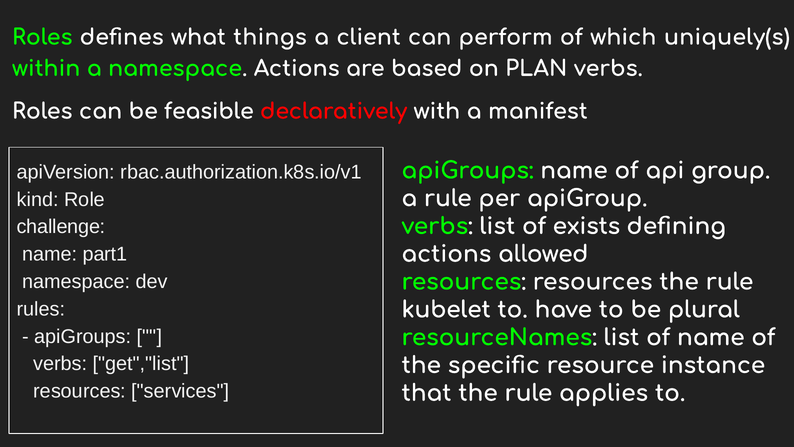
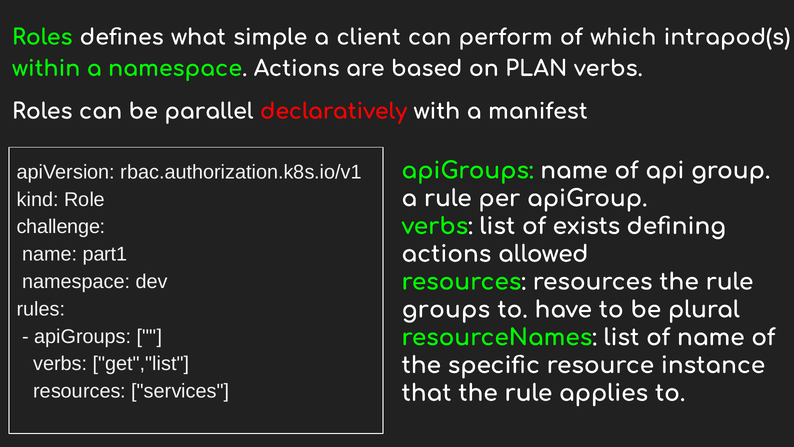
things: things -> simple (270, 37)
uniquely(s: uniquely(s -> intrapod(s (727, 37)
feasible: feasible -> parallel (209, 111)
kubelet: kubelet -> groups (446, 310)
